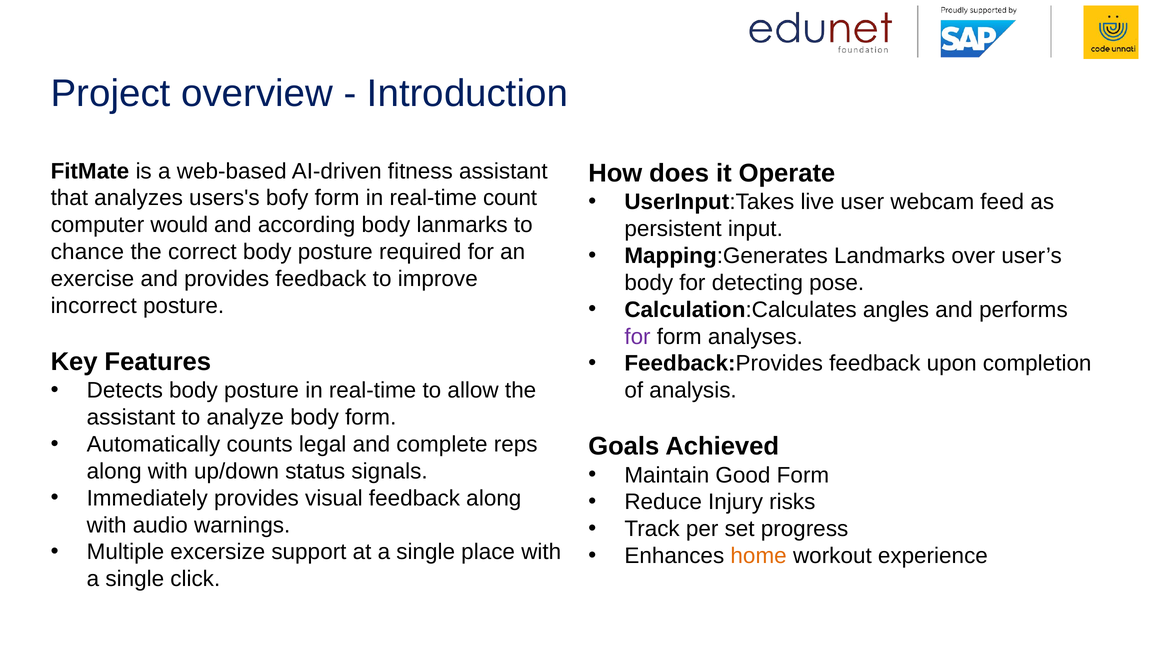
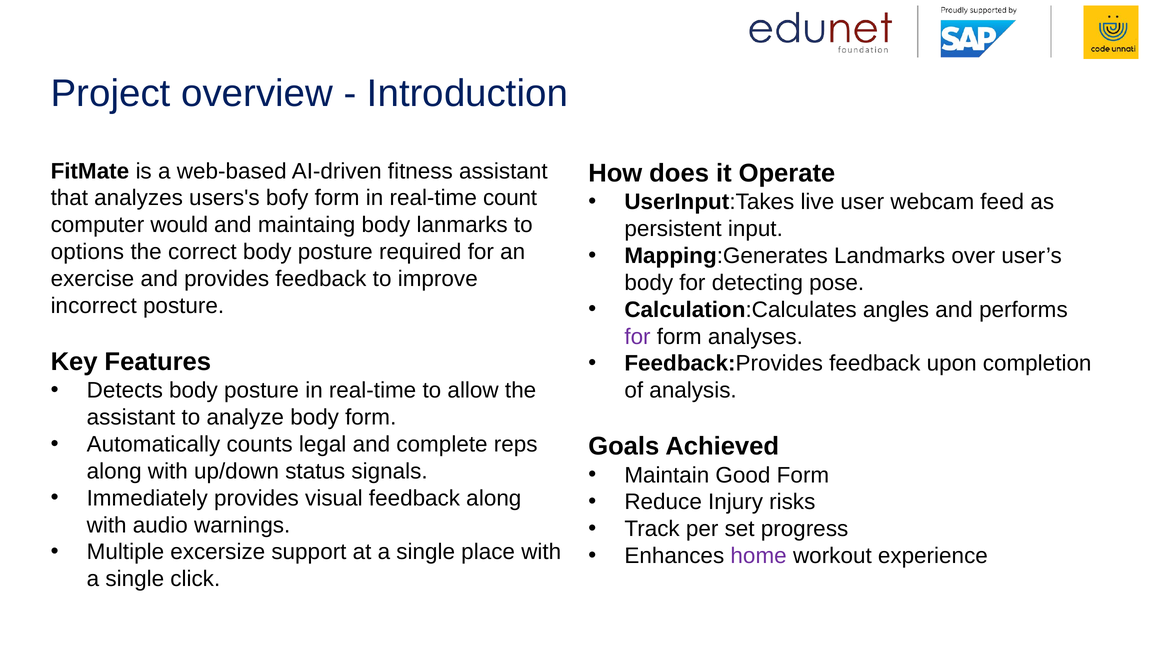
according: according -> maintaing (307, 225)
chance: chance -> options (87, 252)
home colour: orange -> purple (759, 556)
